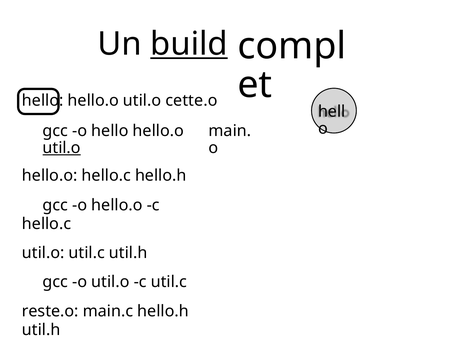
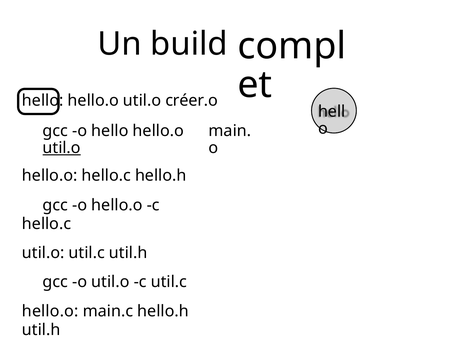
build underline: present -> none (189, 44)
cette.o: cette.o -> créer.o (192, 101)
reste.o: reste.o -> hello.o (50, 311)
